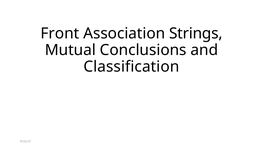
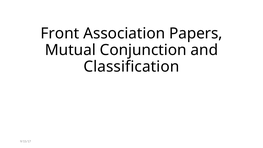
Strings: Strings -> Papers (196, 33)
Conclusions: Conclusions -> Conjunction (143, 50)
